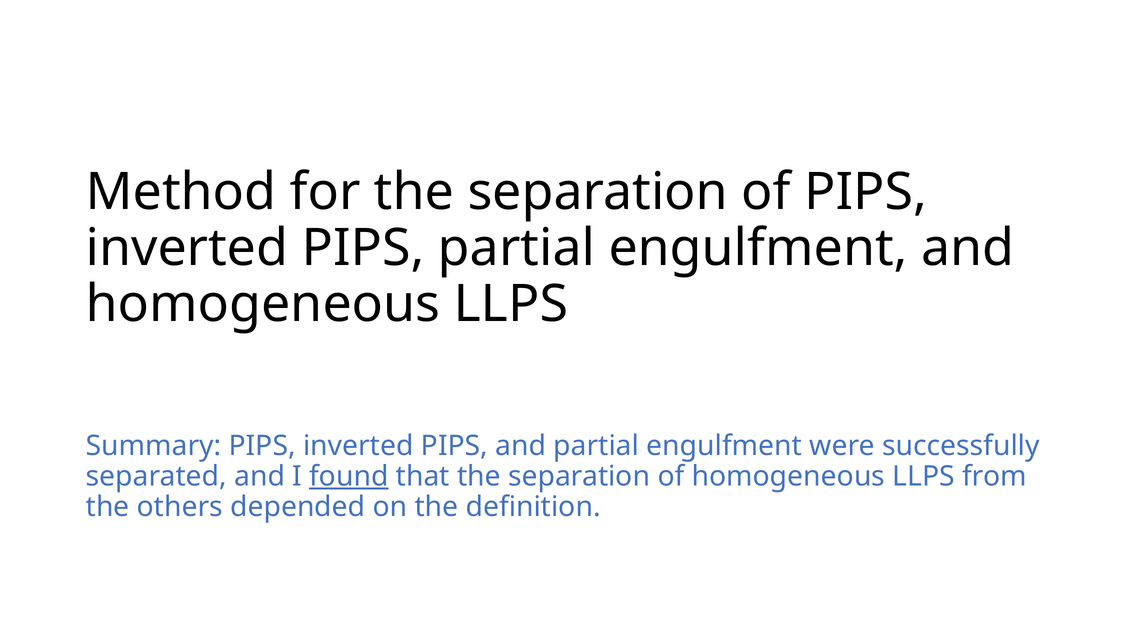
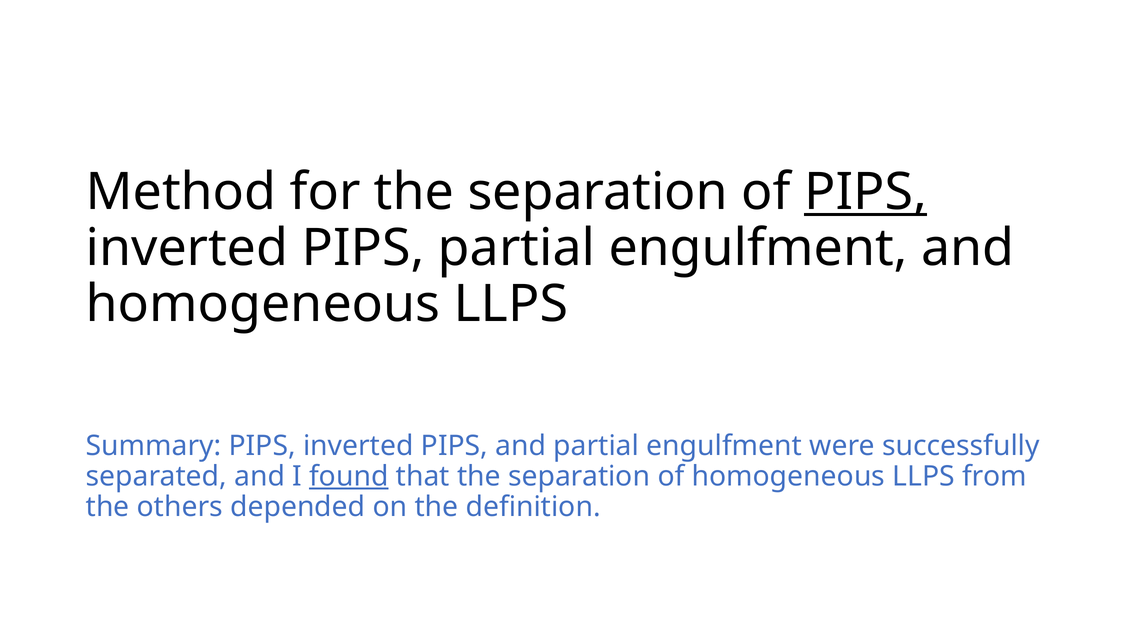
PIPS underline: none -> present (866, 192)
